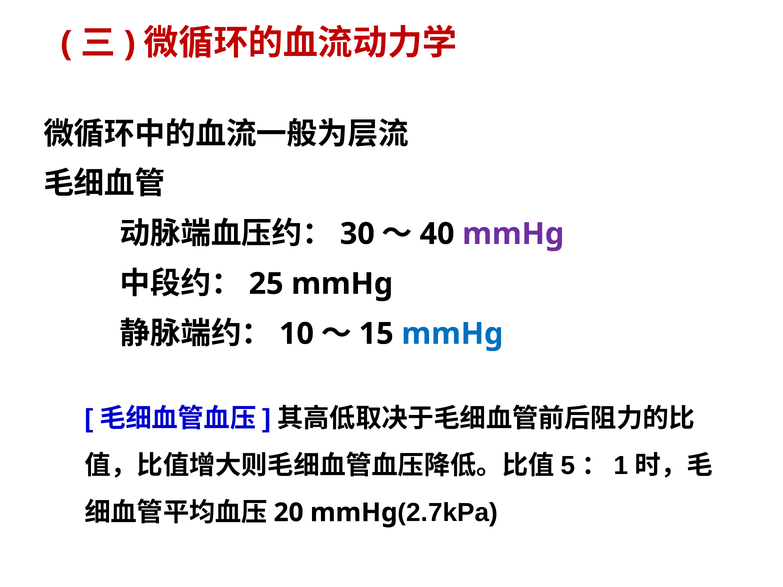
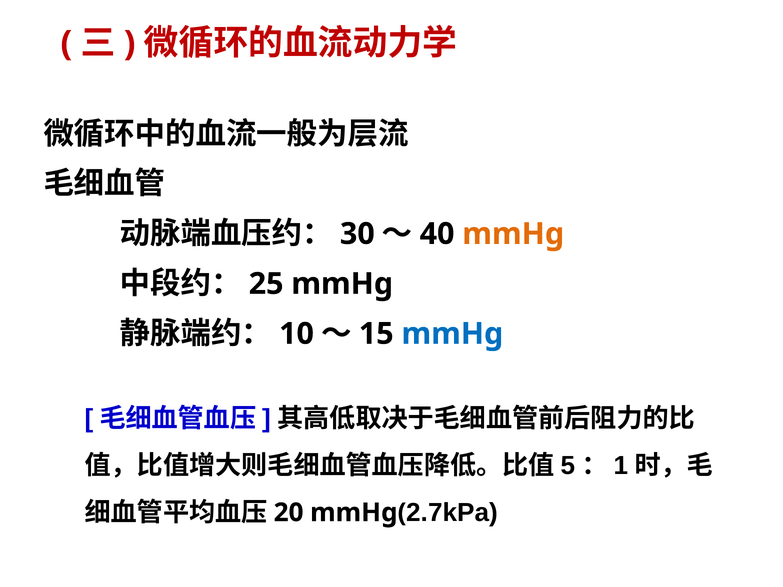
mmHg colour: purple -> orange (513, 234)
